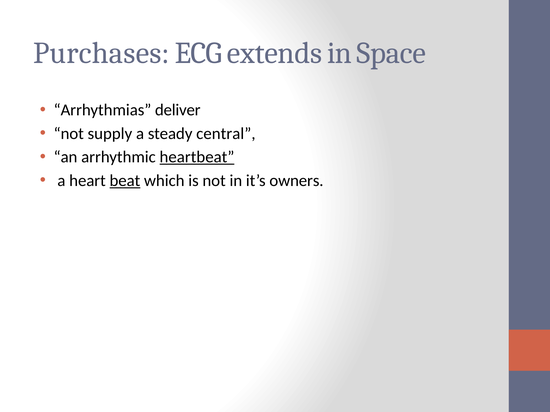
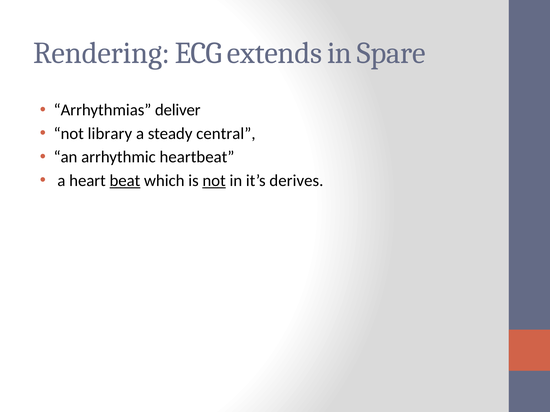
Purchases: Purchases -> Rendering (101, 53)
Space: Space -> Spare (391, 53)
supply: supply -> library (110, 134)
heartbeat underline: present -> none (197, 157)
not underline: none -> present (214, 181)
owners: owners -> derives (296, 181)
